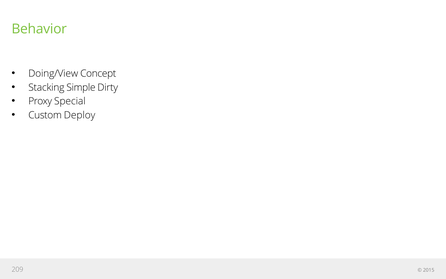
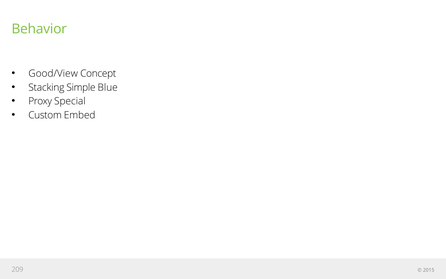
Doing/View: Doing/View -> Good/View (53, 73)
Dirty: Dirty -> Blue (108, 87)
Deploy: Deploy -> Embed (80, 115)
